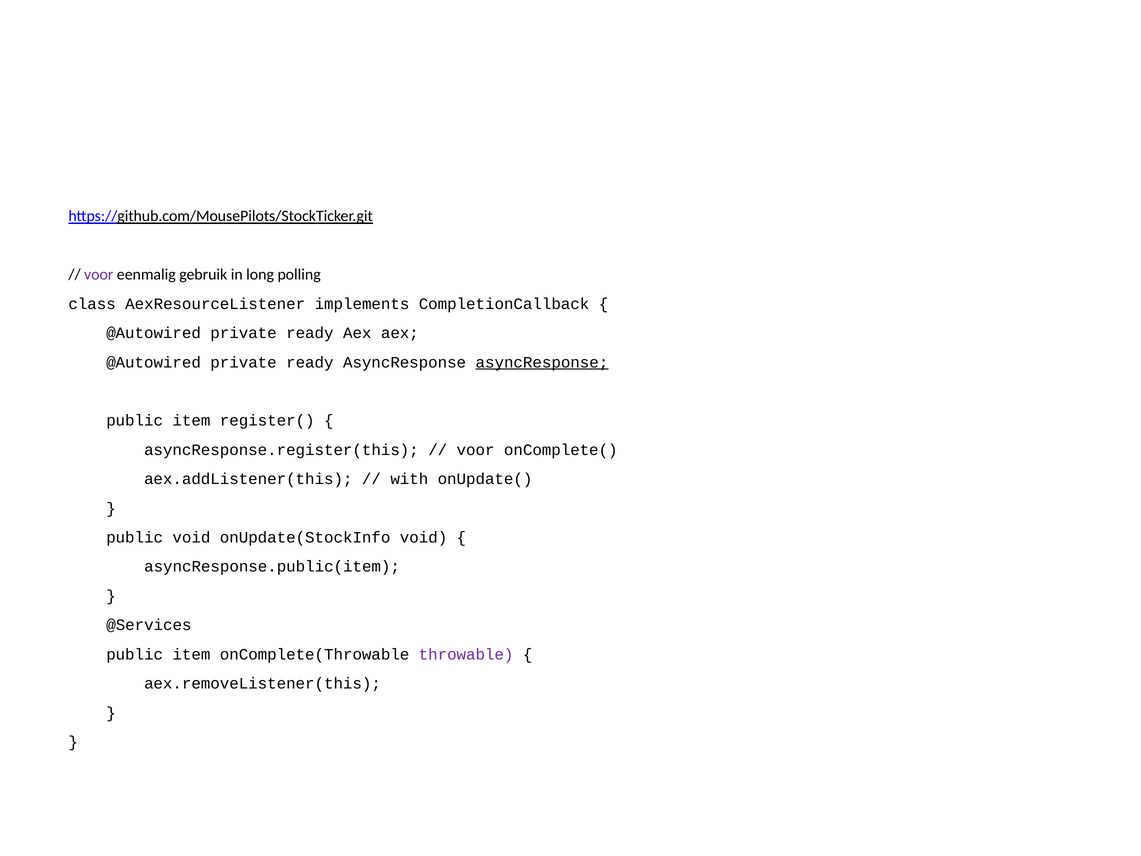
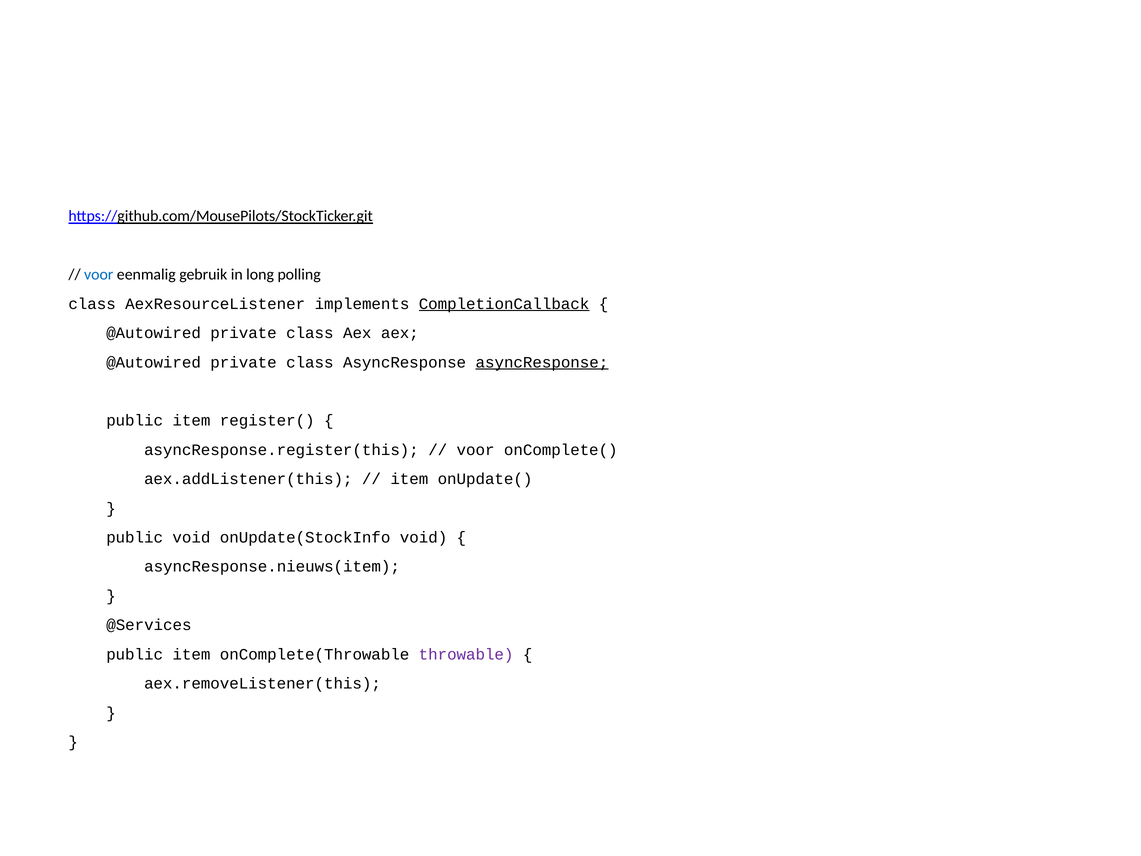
voor colour: purple -> blue (99, 275)
CompletionCallback underline: none -> present (504, 304)
ready: ready -> class (310, 333)
ready: ready -> class (310, 362)
with: with -> item (409, 479)
asyncResponse.public(item: asyncResponse.public(item -> asyncResponse.nieuws(item (272, 567)
